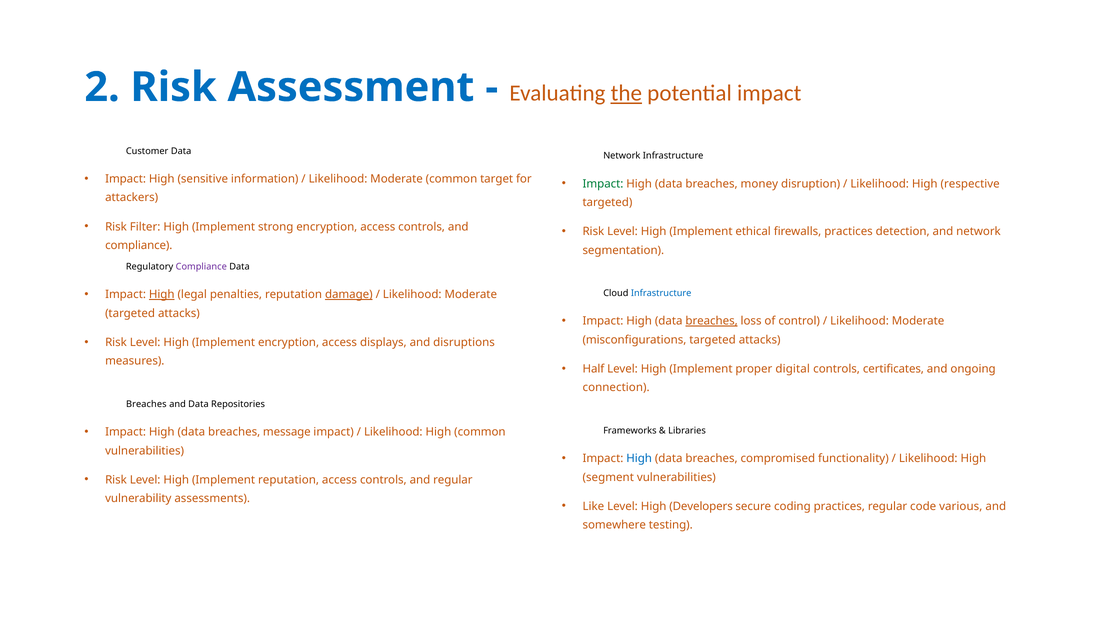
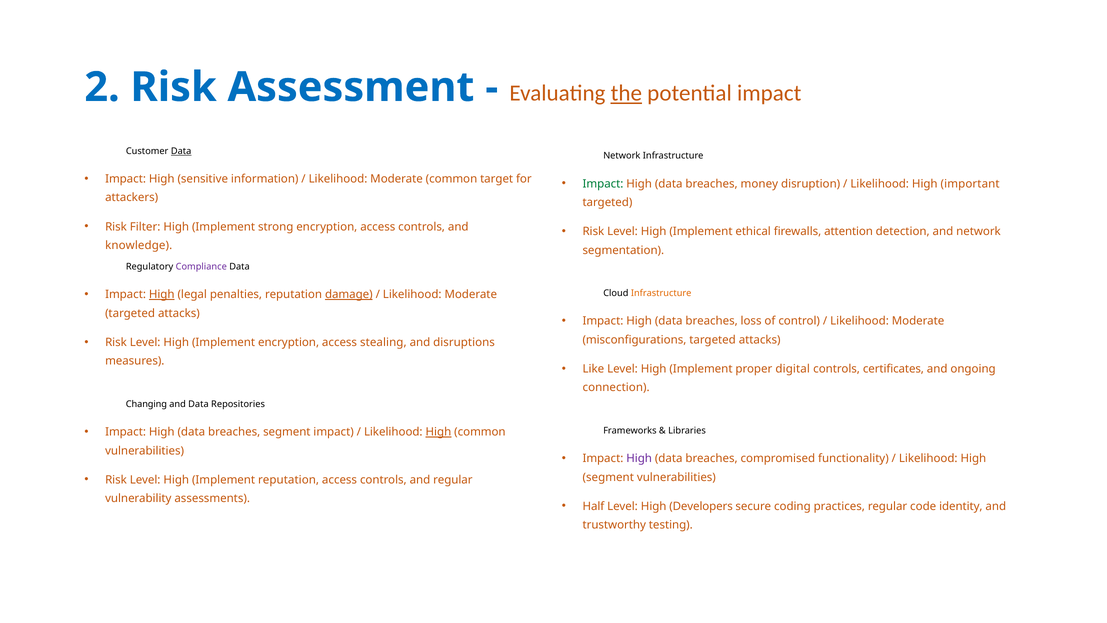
Data underline: none -> present (181, 151)
respective: respective -> important (970, 184)
firewalls practices: practices -> attention (849, 231)
compliance: compliance -> knowledge (139, 245)
Infrastructure colour: blue -> orange (661, 293)
breaches underline: present -> none (712, 321)
displays: displays -> stealing (383, 342)
Half: Half -> Like (593, 369)
Breaches: Breaches -> Changing (146, 404)
breaches message: message -> segment (287, 432)
High underline: none -> present (438, 432)
High colour: blue -> purple (639, 458)
Like: Like -> Half (593, 506)
various: various -> identity (961, 506)
somewhere: somewhere -> trustworthy (614, 525)
